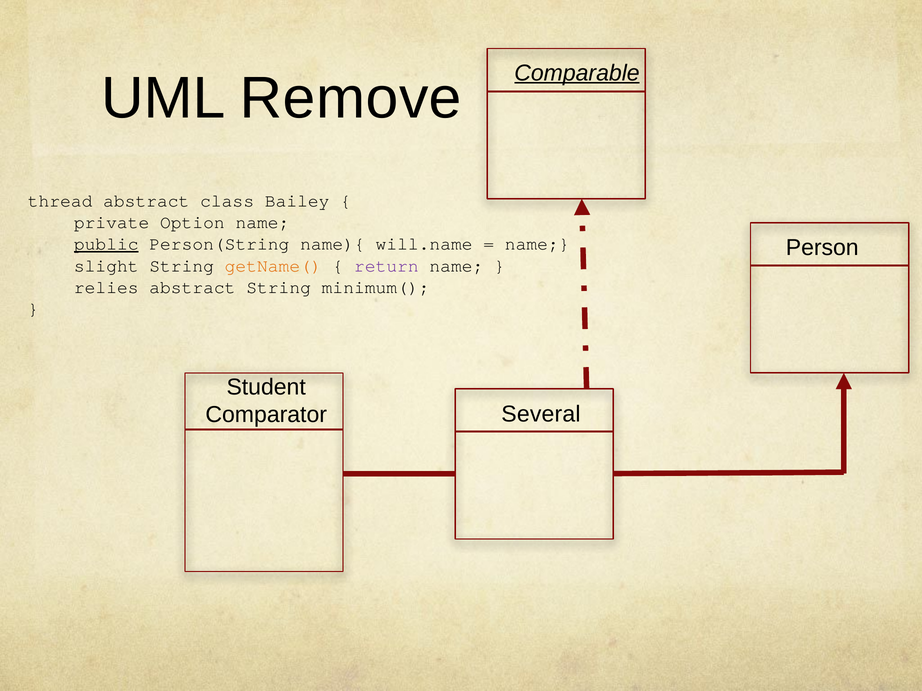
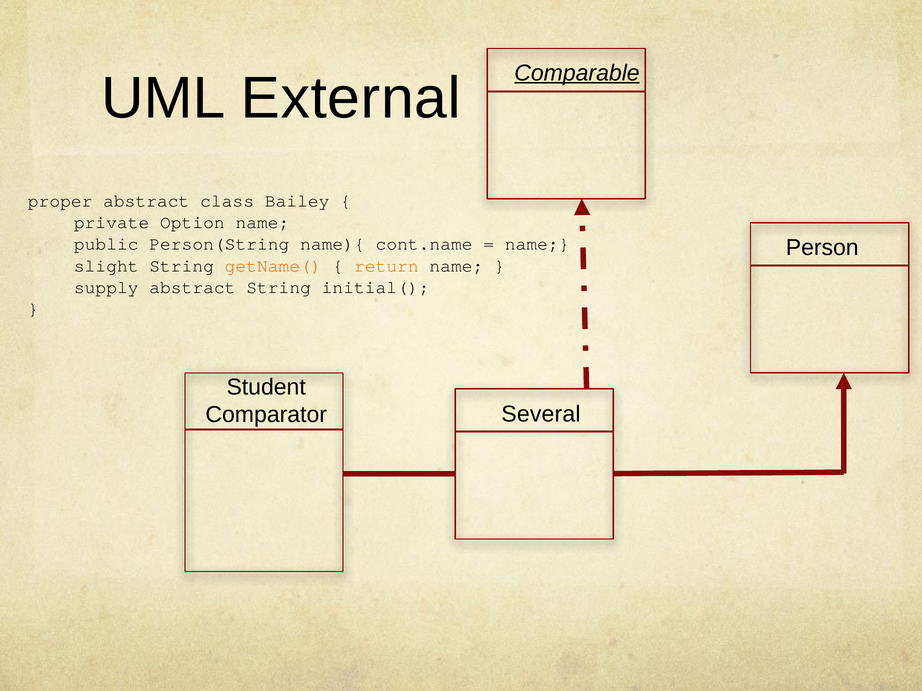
Remove: Remove -> External (351, 99)
thread: thread -> proper (60, 201)
public underline: present -> none (106, 244)
will.name: will.name -> cont.name (424, 244)
return colour: purple -> orange (386, 266)
relies: relies -> supply (106, 287)
minimum(: minimum( -> initial( (376, 287)
